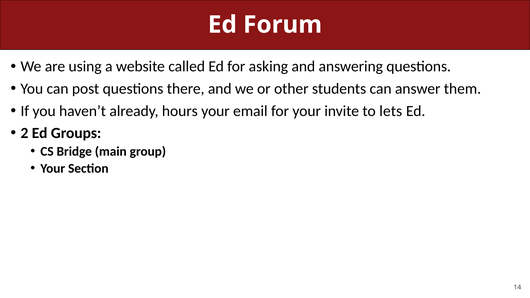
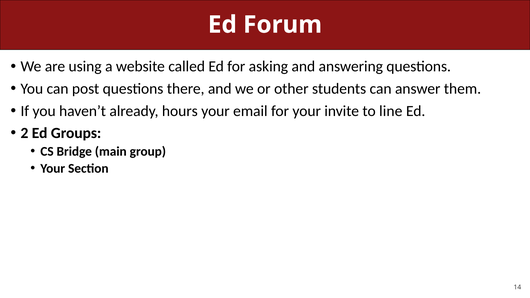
lets: lets -> line (391, 111)
